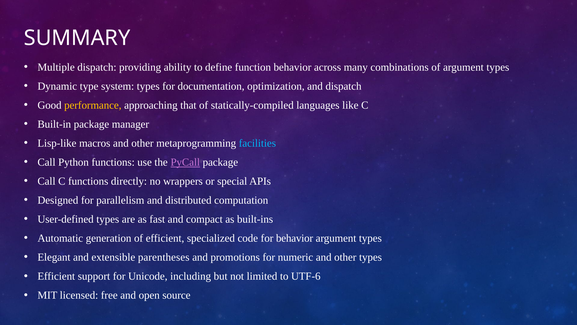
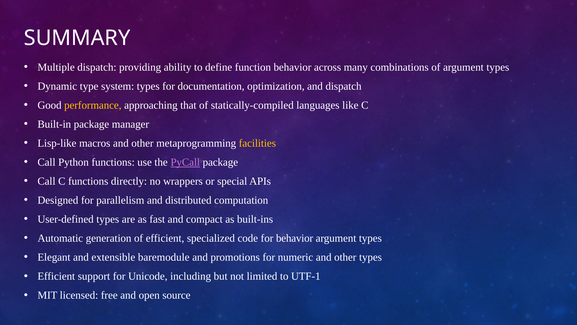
facilities colour: light blue -> yellow (257, 143)
parentheses: parentheses -> baremodule (164, 257)
UTF-6: UTF-6 -> UTF-1 (306, 276)
